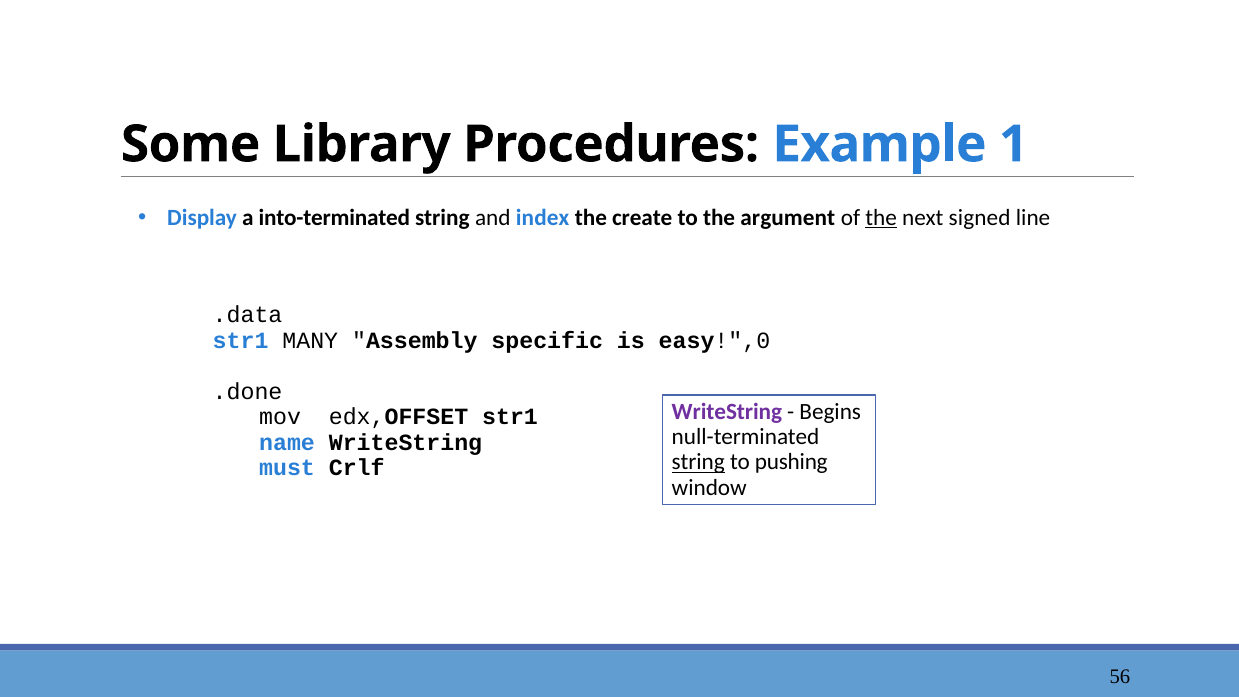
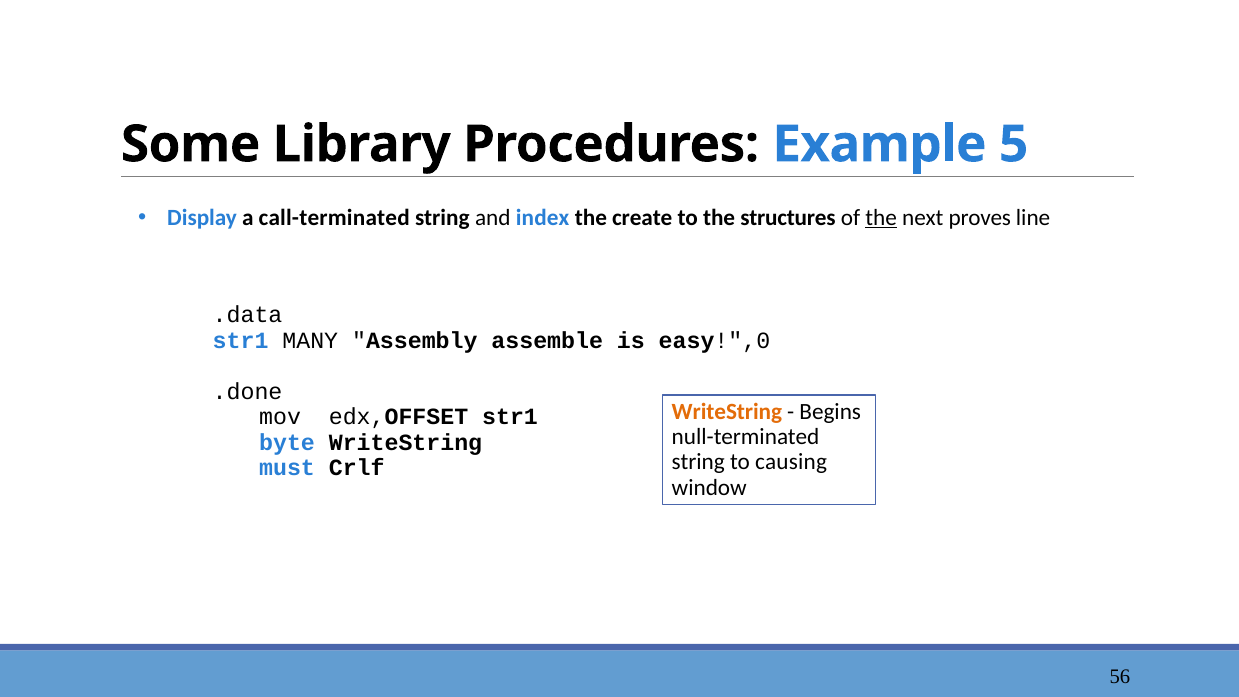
1: 1 -> 5 (1014, 144)
into-terminated: into-terminated -> call-terminated (334, 218)
argument: argument -> structures (788, 218)
signed: signed -> proves (980, 218)
specific: specific -> assemble (547, 340)
WriteString colour: purple -> orange (727, 412)
name: name -> byte (287, 443)
string underline: present -> none (698, 462)
pushing: pushing -> causing (791, 462)
